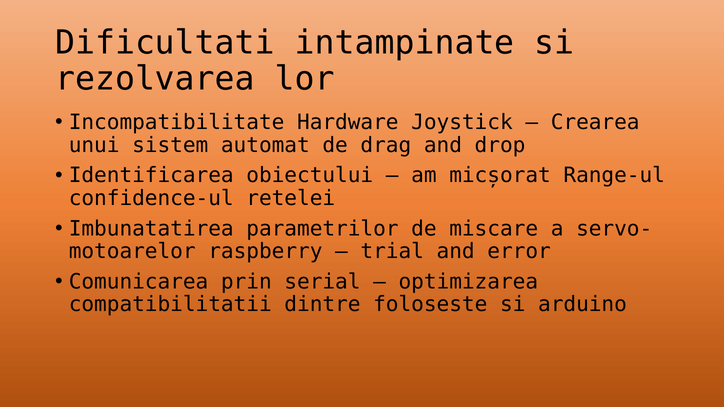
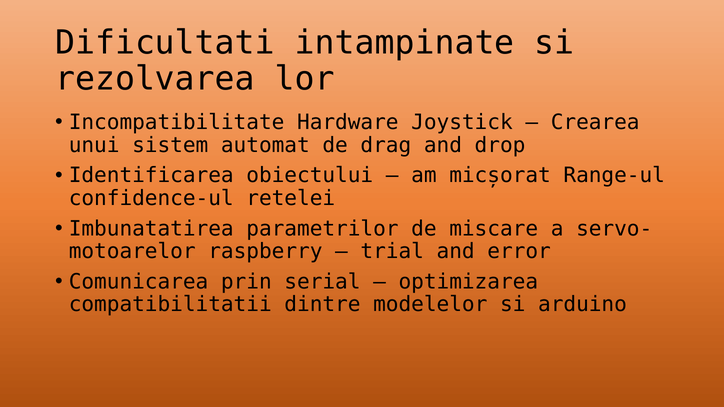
foloseste: foloseste -> modelelor (430, 305)
